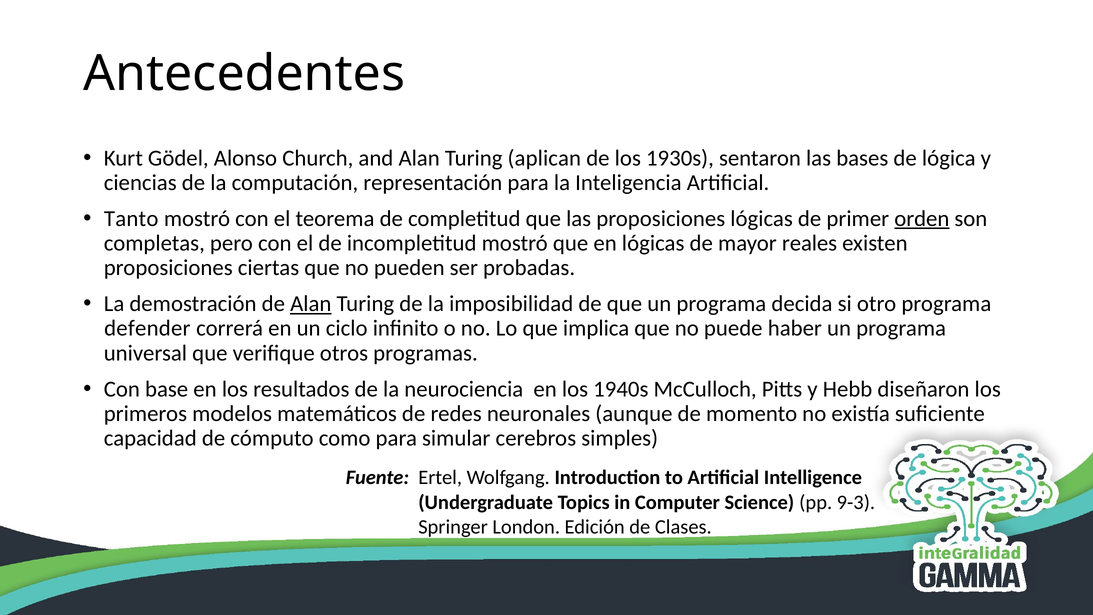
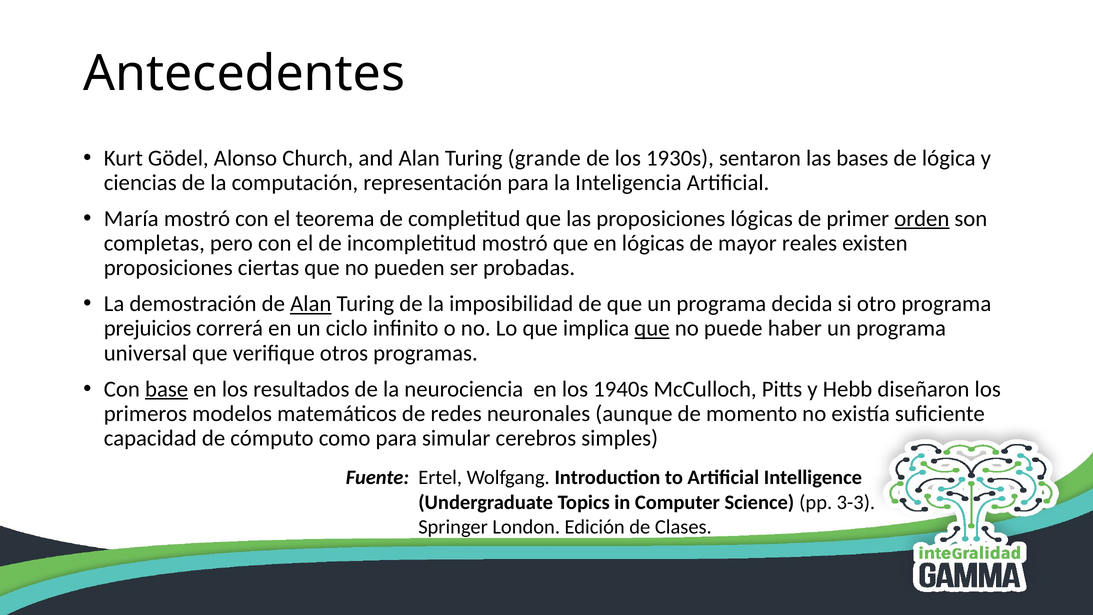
aplican: aplican -> grande (544, 158)
Tanto: Tanto -> María (131, 219)
defender: defender -> prejuicios (148, 328)
que underline: none -> present (652, 328)
base underline: none -> present (167, 389)
9-3: 9-3 -> 3-3 (856, 502)
